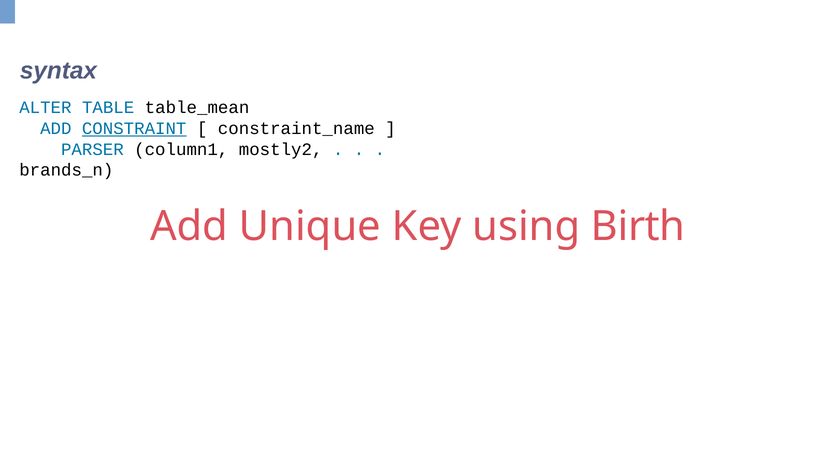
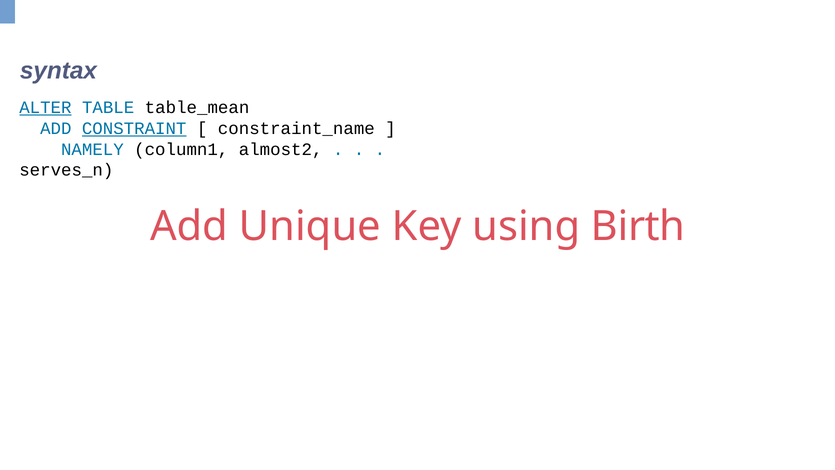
ALTER underline: none -> present (45, 107)
PARSER: PARSER -> NAMELY (92, 149)
mostly2: mostly2 -> almost2 (281, 149)
brands_n: brands_n -> serves_n (66, 170)
